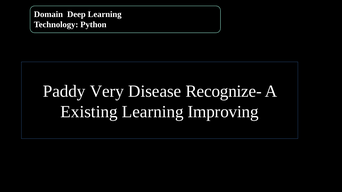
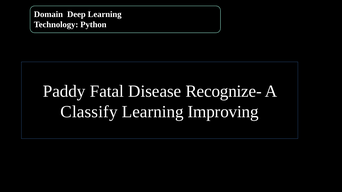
Very: Very -> Fatal (107, 91)
Existing: Existing -> Classify (89, 112)
